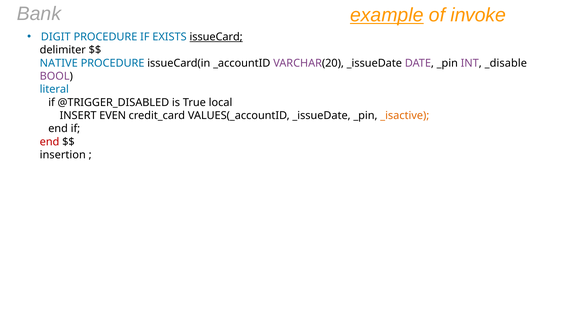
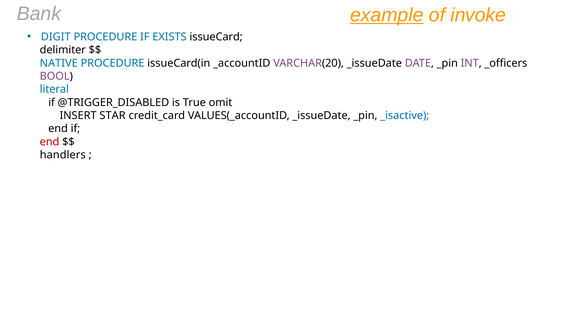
issueCard underline: present -> none (216, 37)
_disable: _disable -> _officers (506, 63)
local: local -> omit (221, 102)
EVEN: EVEN -> STAR (113, 116)
_isactive colour: orange -> blue (405, 116)
insertion: insertion -> handlers (63, 155)
